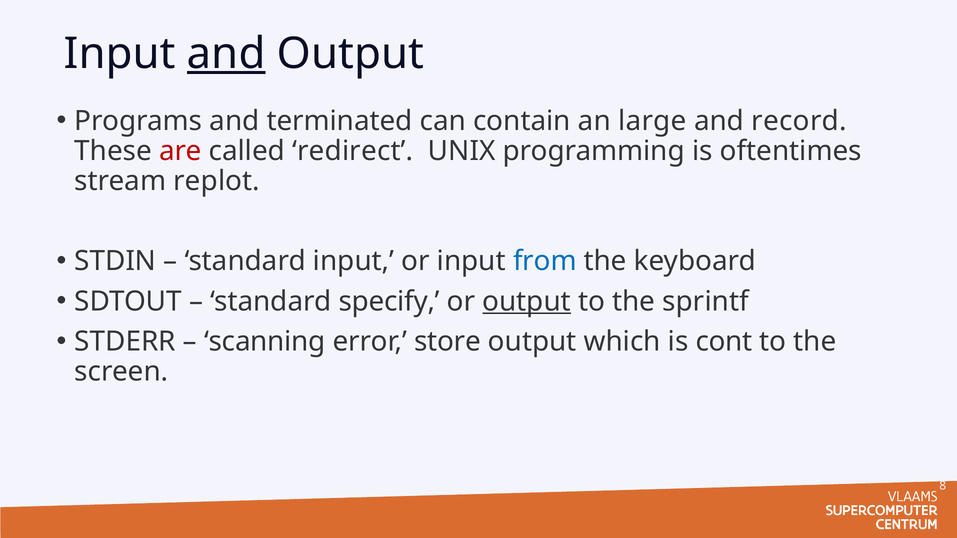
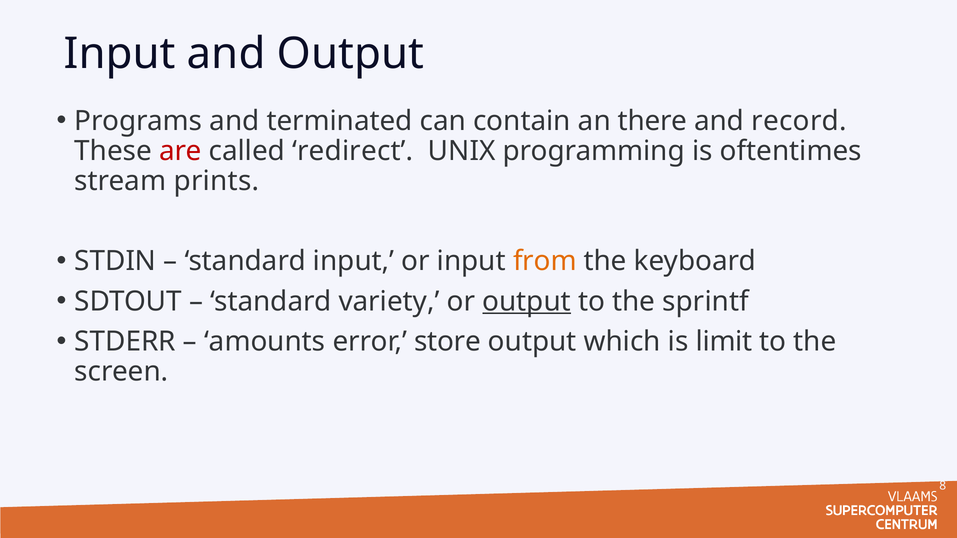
and underline: present -> none (226, 54)
large: large -> there (653, 121)
replot: replot -> prints (217, 181)
from colour: blue -> orange (545, 261)
specify: specify -> variety (389, 302)
scanning: scanning -> amounts (265, 342)
cont: cont -> limit (724, 342)
